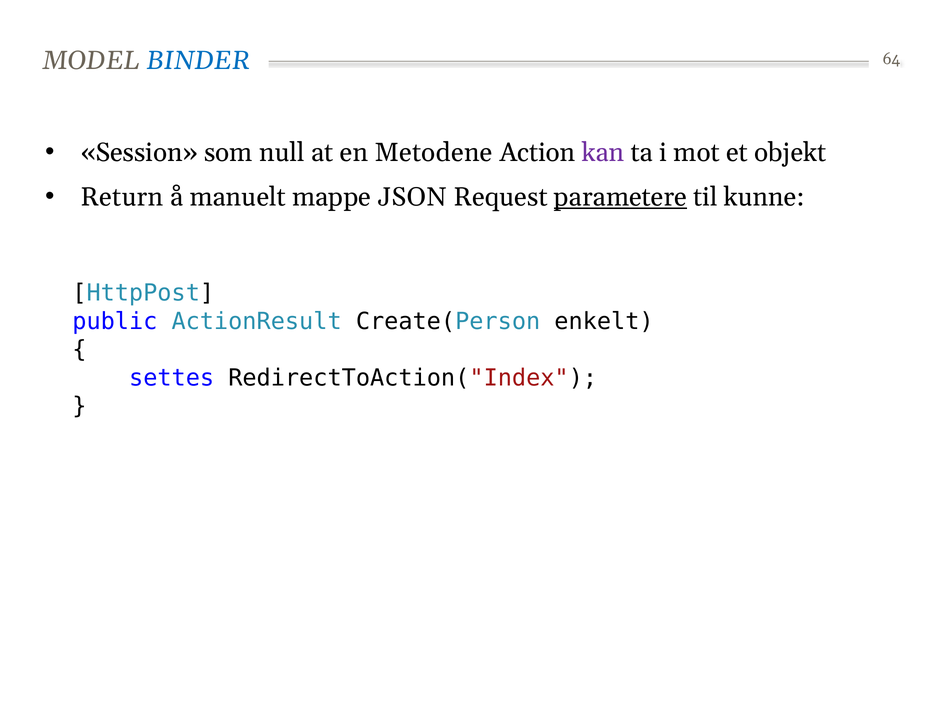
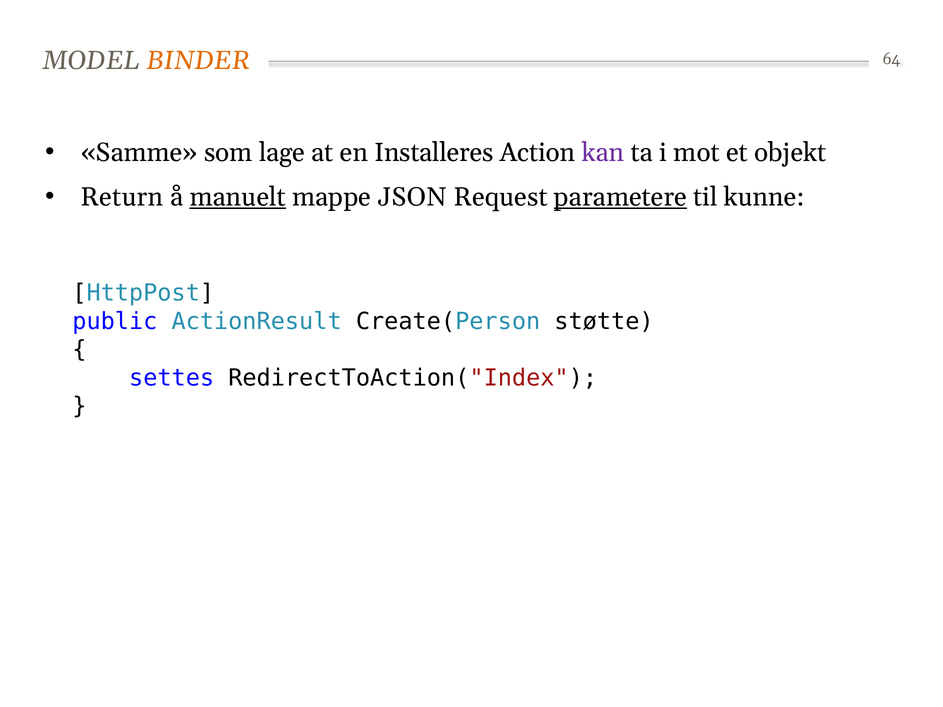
BINDER colour: blue -> orange (198, 61)
Session: Session -> Samme (139, 152)
null: null -> lage (282, 152)
Metodene: Metodene -> Installeres (434, 152)
manuelt underline: none -> present (238, 197)
enkelt: enkelt -> støtte (604, 321)
